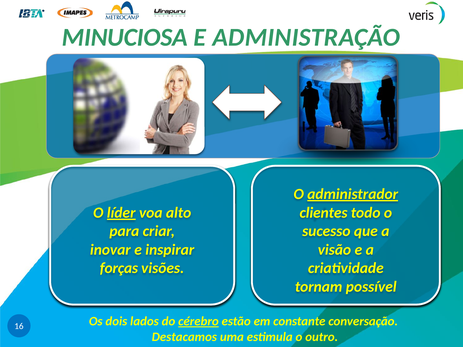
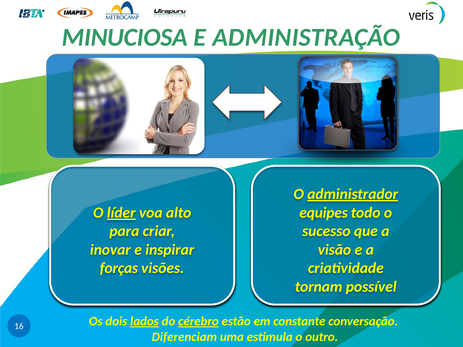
clientes: clientes -> equipes (324, 213)
lados underline: none -> present (144, 322)
Destacamos: Destacamos -> Diferenciam (184, 337)
